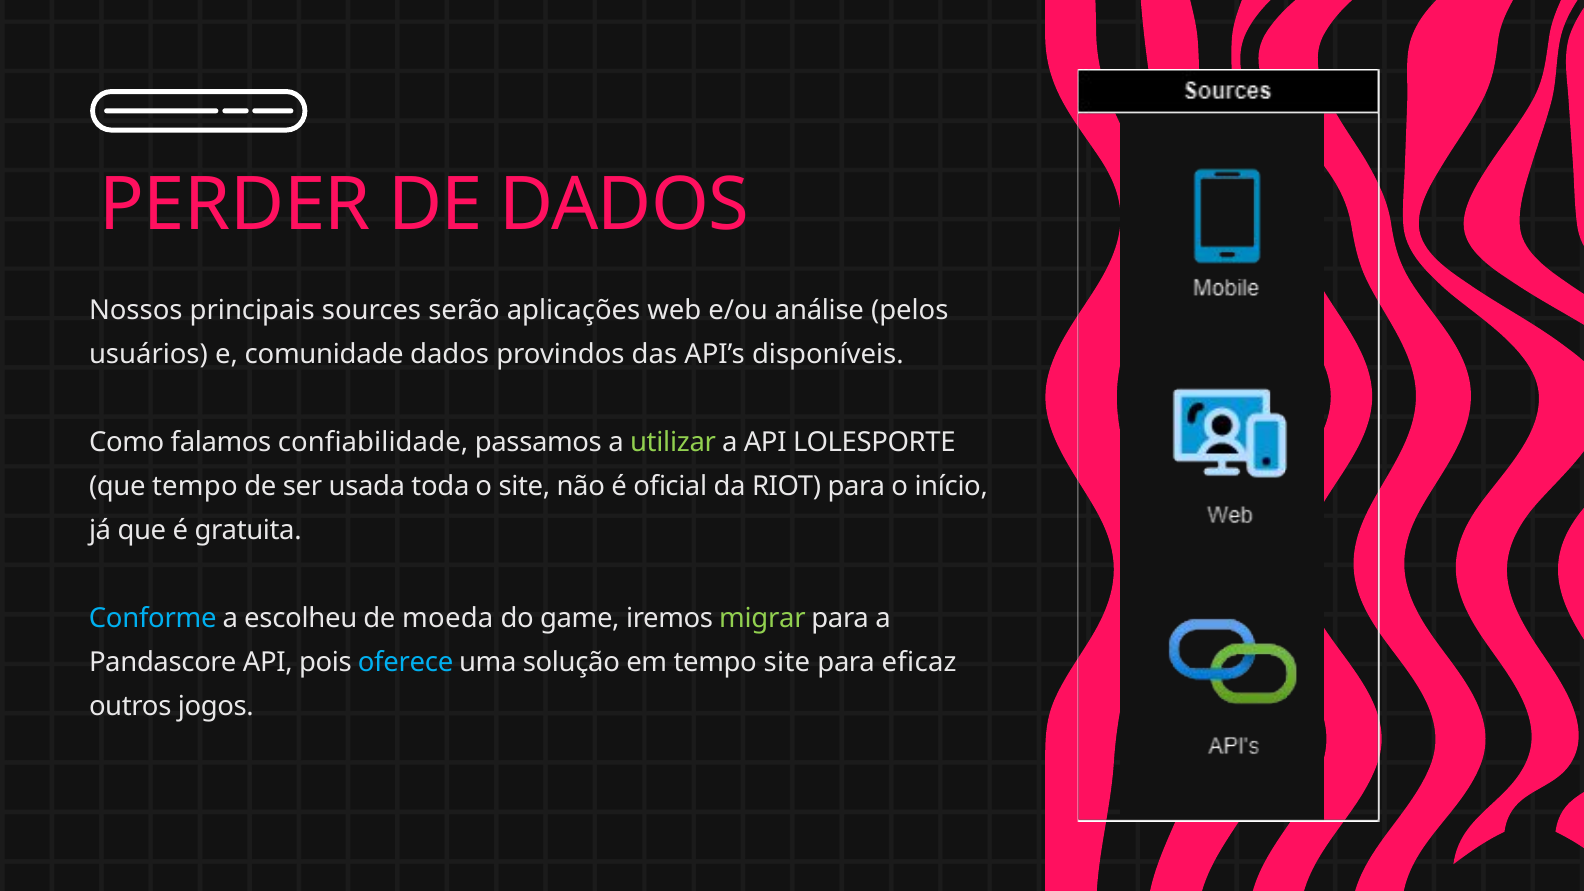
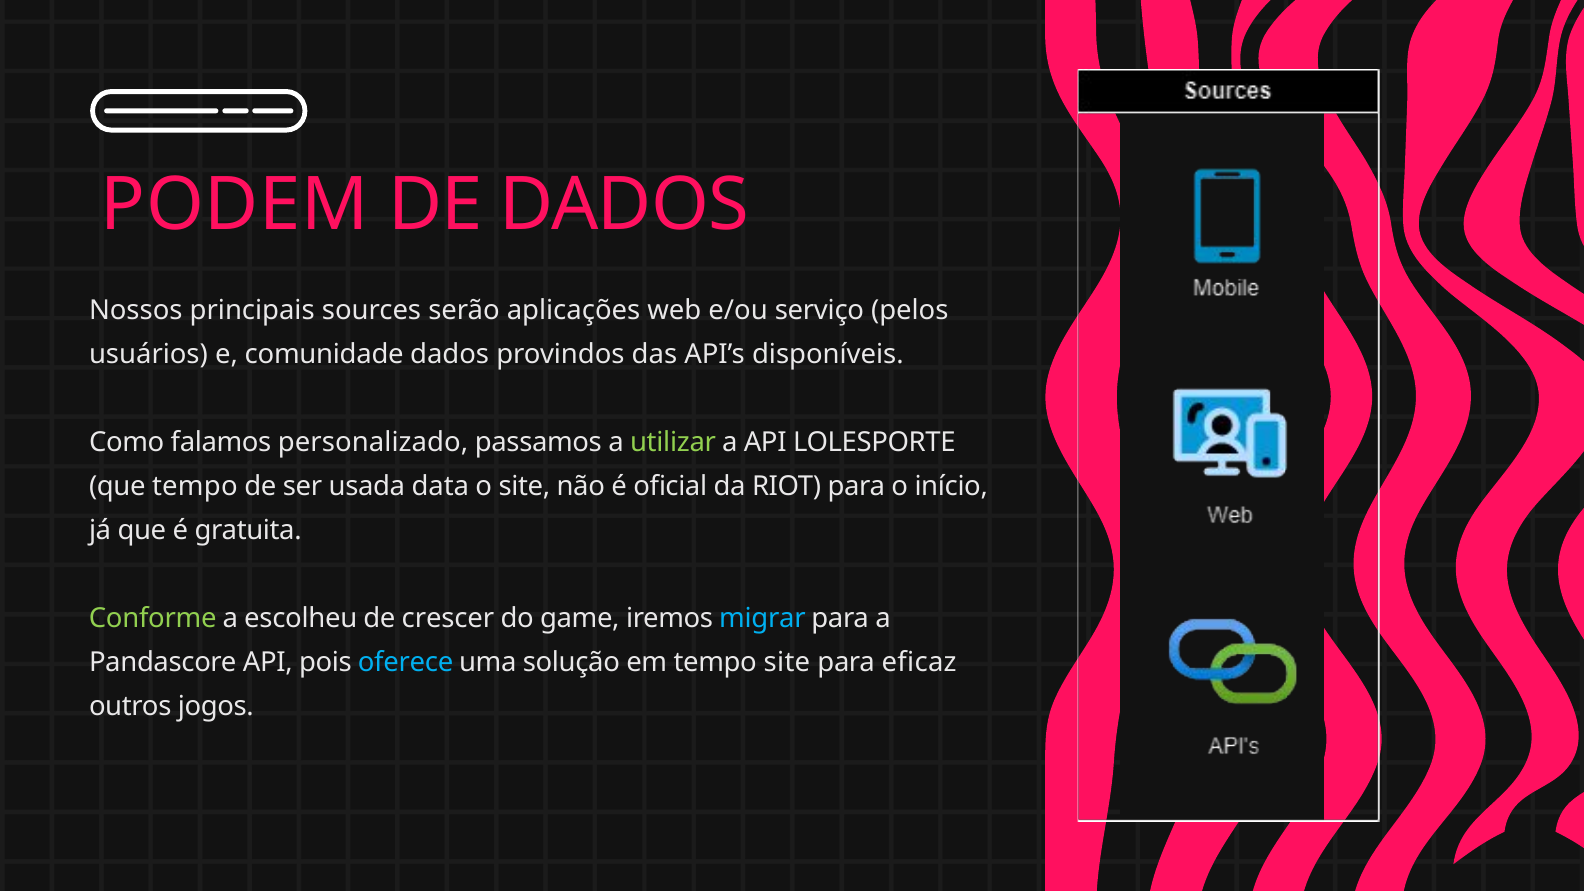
PERDER: PERDER -> PODEM (235, 205)
análise: análise -> serviço (819, 310)
confiabilidade: confiabilidade -> personalizado (373, 442)
toda: toda -> data (440, 486)
Conforme colour: light blue -> light green (153, 618)
moeda: moeda -> crescer (448, 618)
migrar colour: light green -> light blue (762, 618)
